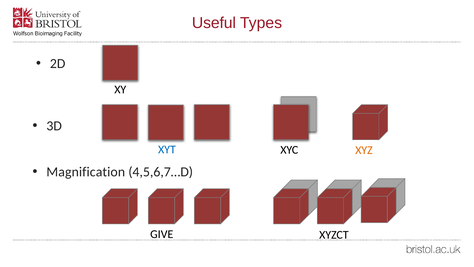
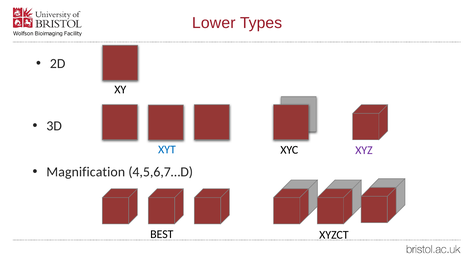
Useful: Useful -> Lower (214, 23)
XYZ colour: orange -> purple (364, 150)
GIVE: GIVE -> BEST (162, 234)
